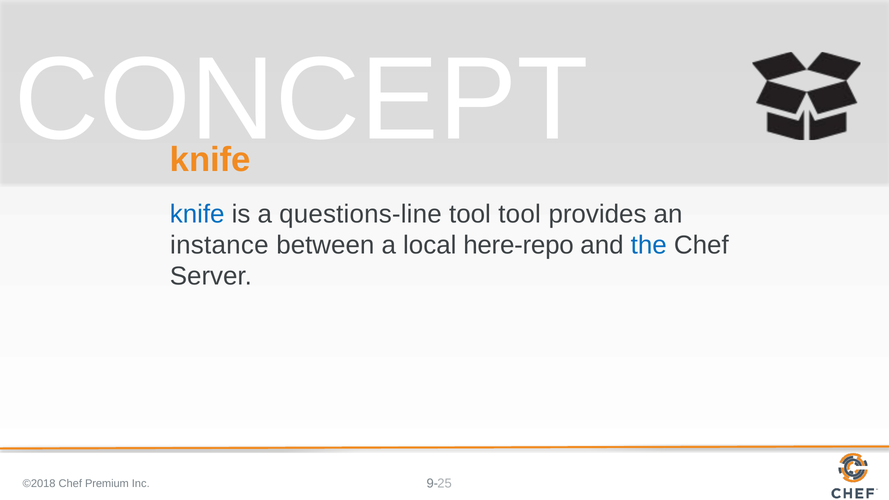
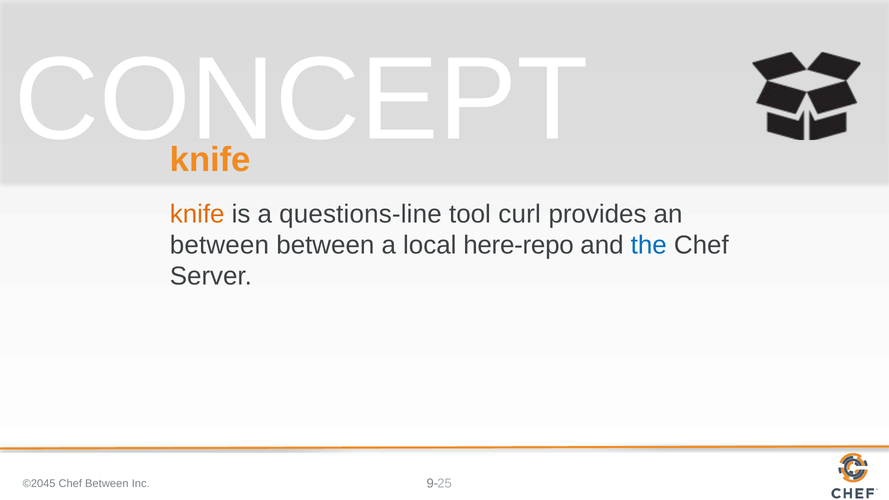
knife colour: blue -> orange (197, 214)
tool tool: tool -> curl (520, 214)
instance: instance -> between (219, 245)
©2018: ©2018 -> ©2045 (39, 484)
Chef Premium: Premium -> Between (107, 484)
